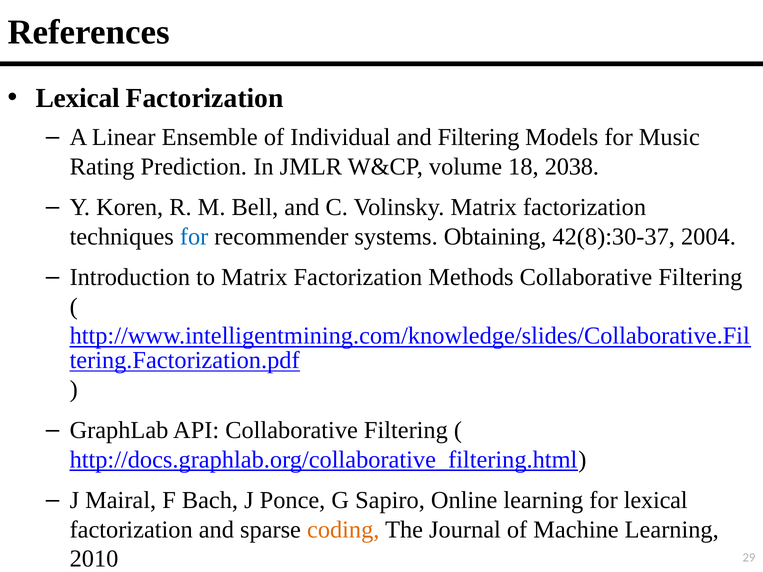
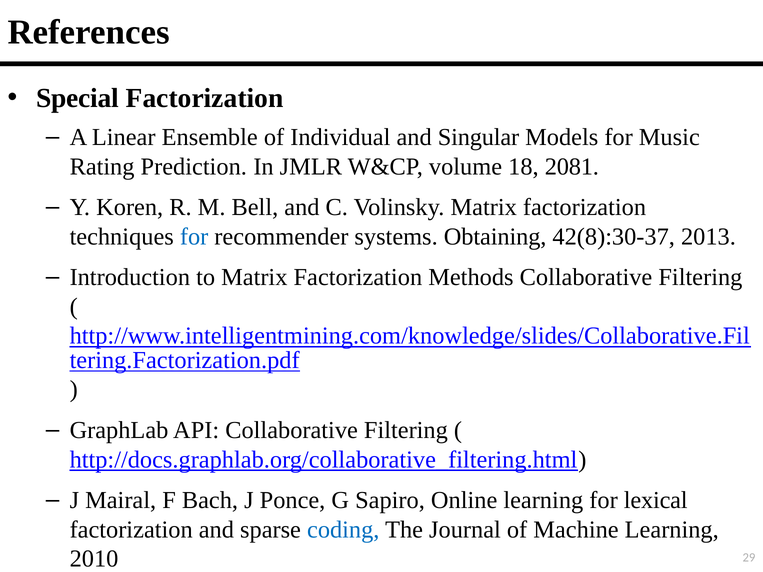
Lexical: Lexical -> Special (78, 98)
and Filtering: Filtering -> Singular (479, 137)
2038: 2038 -> 2081 (572, 167)
2004: 2004 -> 2013 (708, 237)
coding colour: orange -> blue (343, 530)
